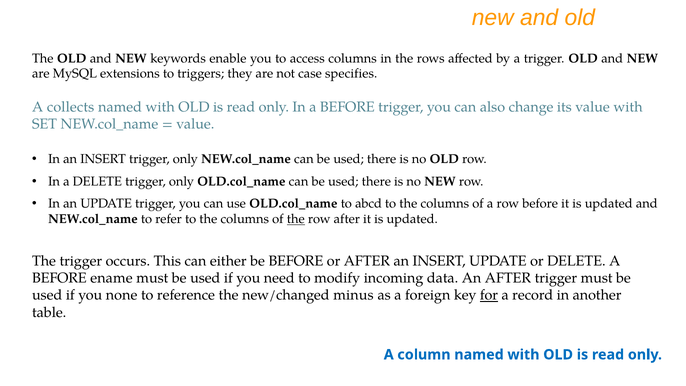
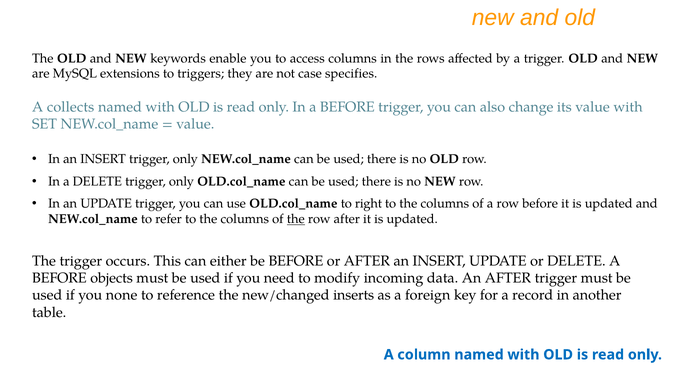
abcd: abcd -> right (368, 204)
ename: ename -> objects (112, 278)
minus: minus -> inserts (354, 295)
for underline: present -> none (489, 295)
